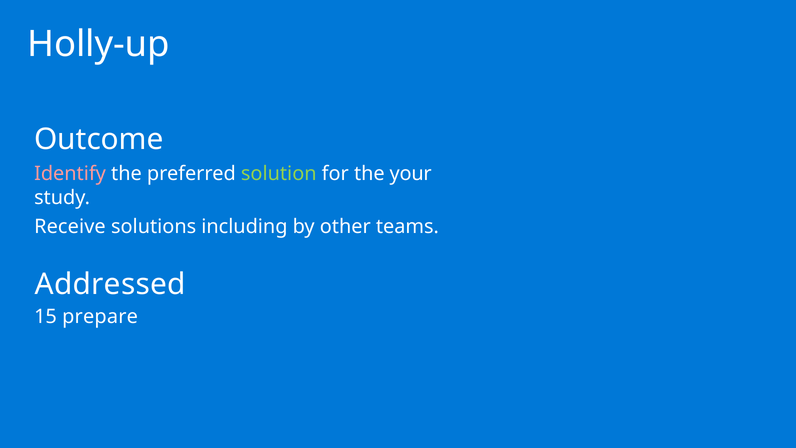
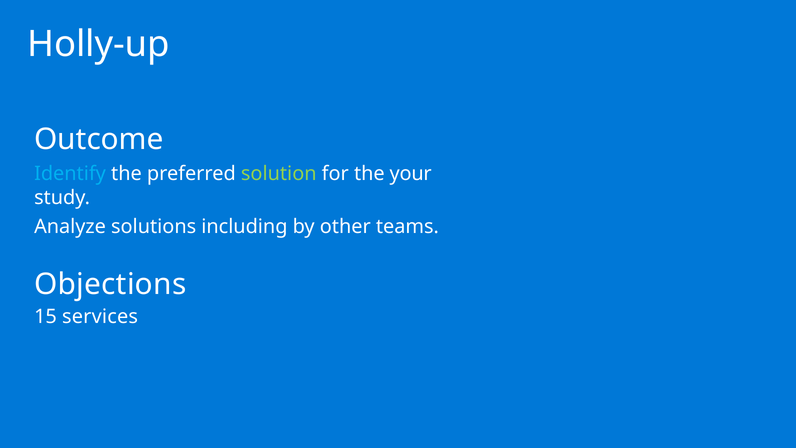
Identify colour: pink -> light blue (70, 174)
Receive: Receive -> Analyze (70, 227)
Addressed: Addressed -> Objections (110, 284)
prepare: prepare -> services (100, 316)
